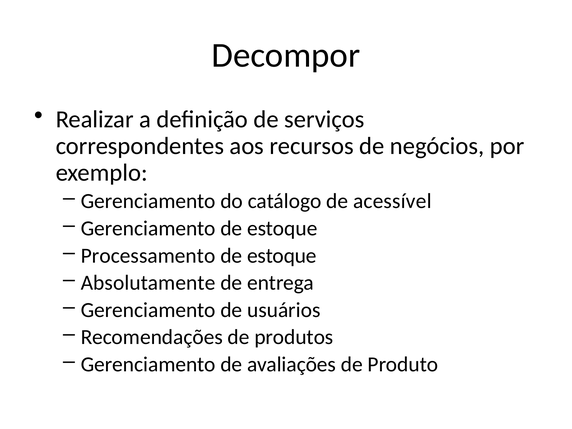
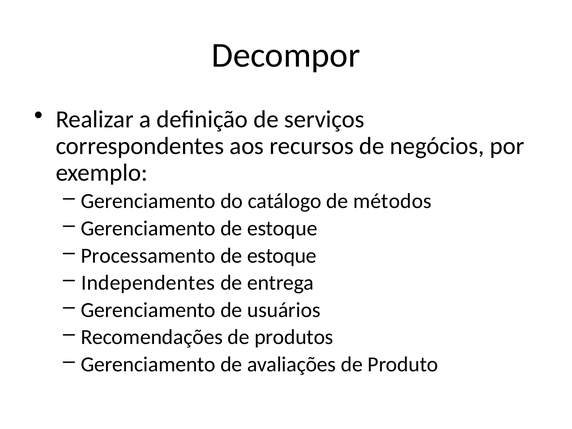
acessível: acessível -> métodos (392, 201)
Absolutamente: Absolutamente -> Independentes (148, 283)
